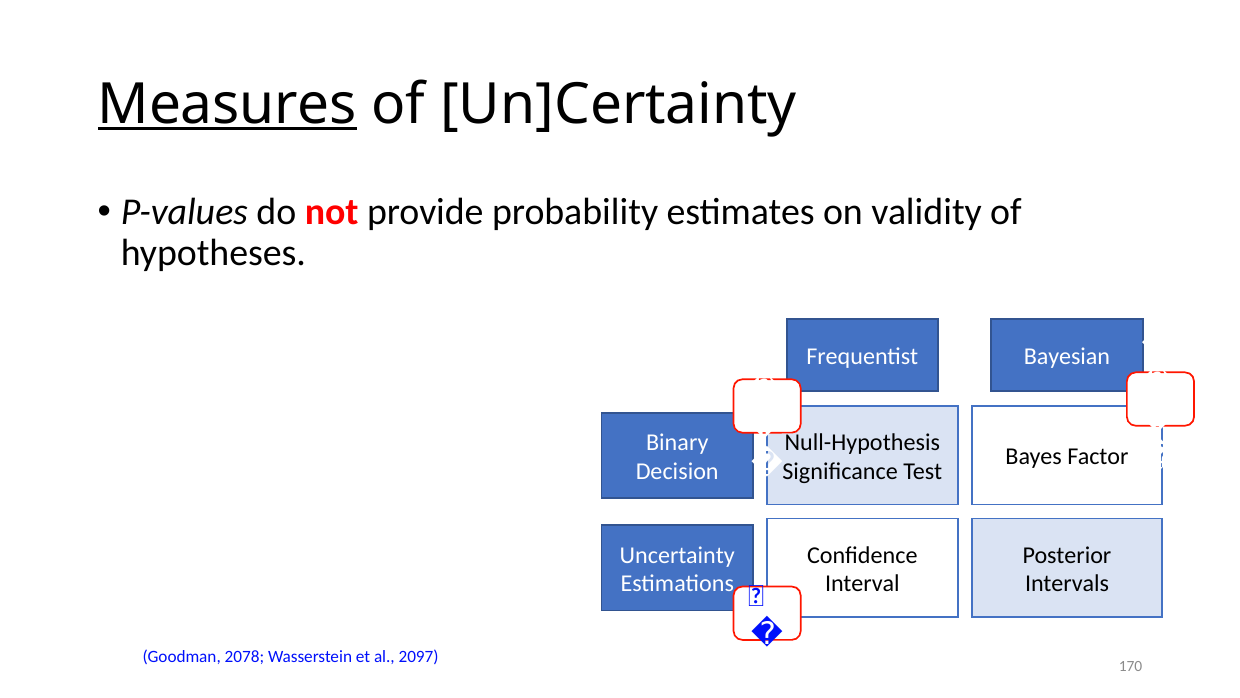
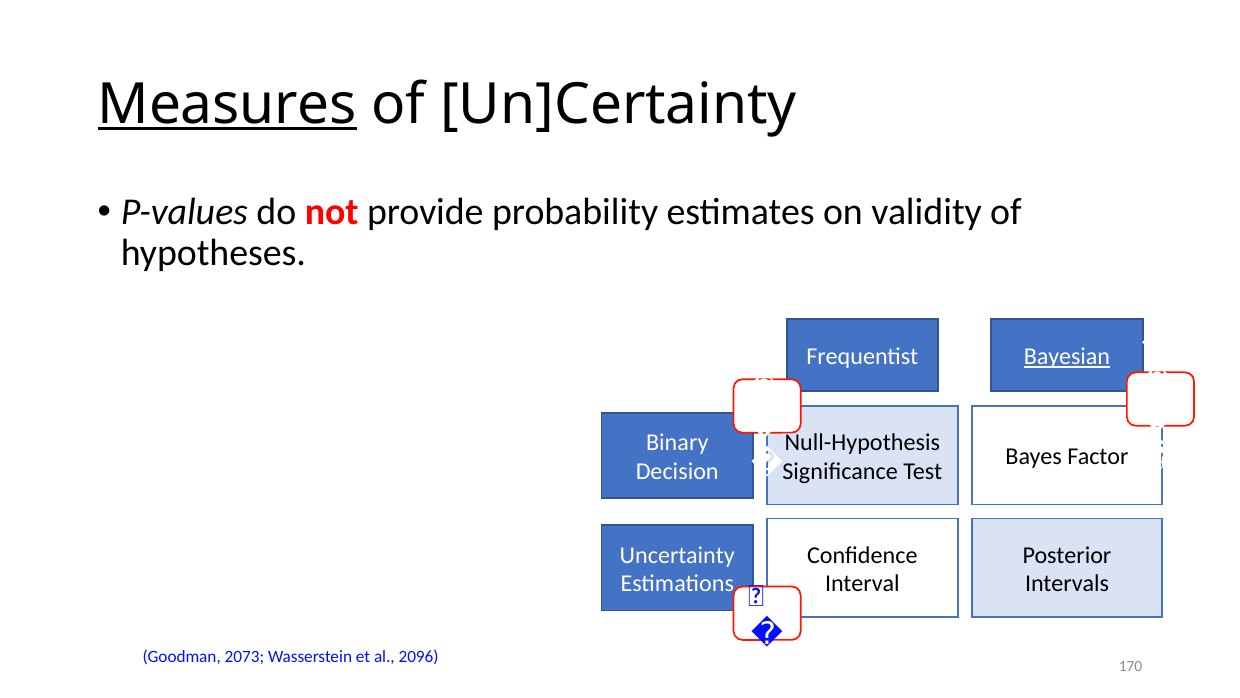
Bayesian underline: none -> present (1067, 356)
2078: 2078 -> 2073 (244, 657)
2097: 2097 -> 2096 (419, 657)
